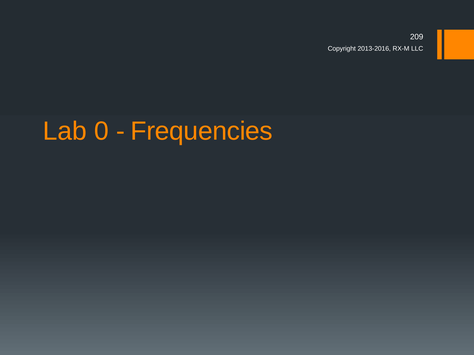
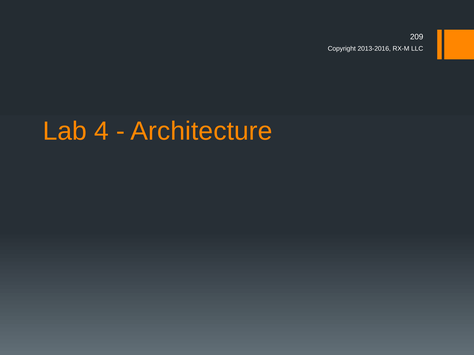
0: 0 -> 4 (101, 131)
Frequencies: Frequencies -> Architecture (202, 131)
